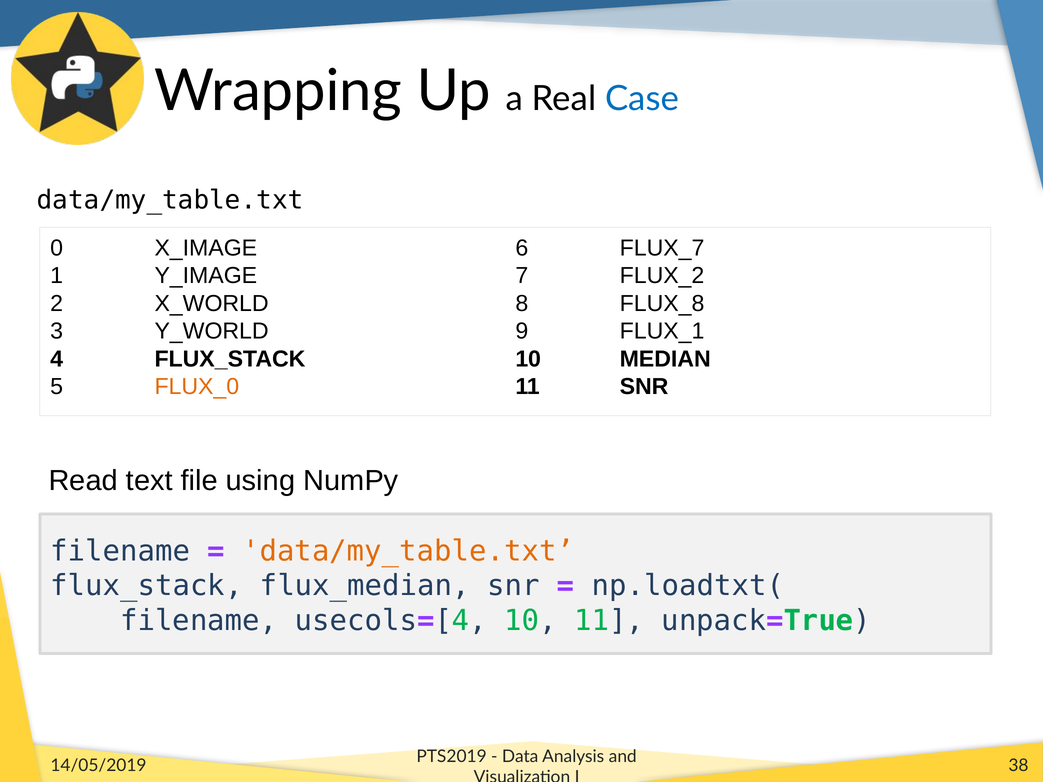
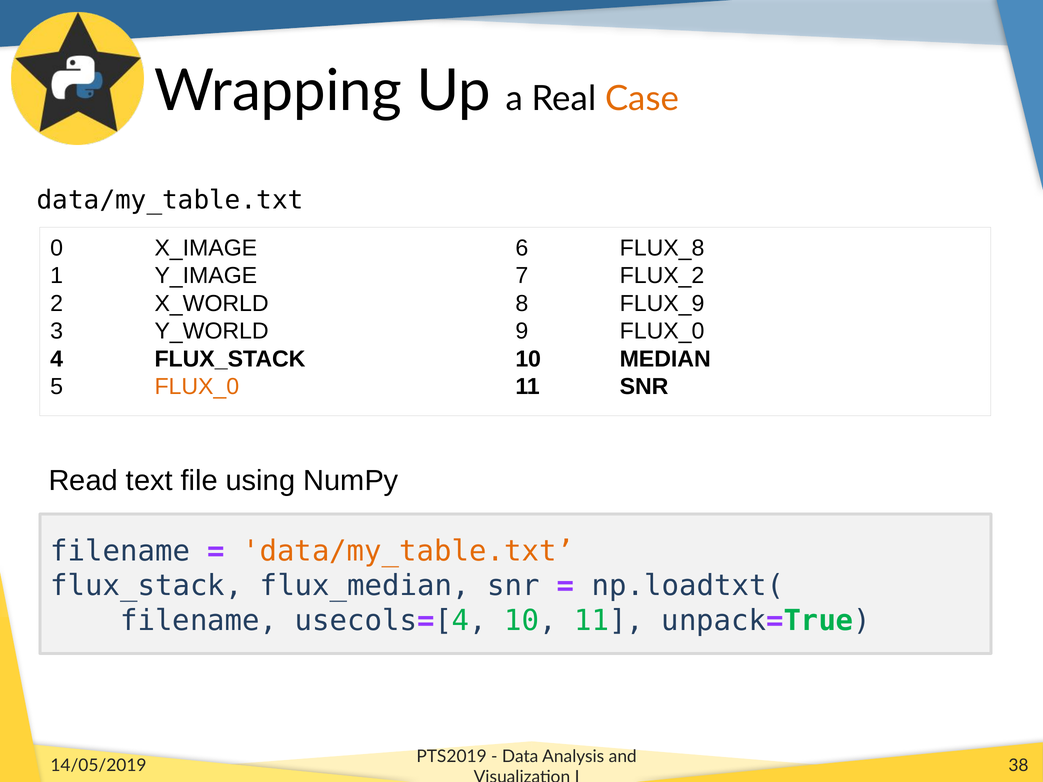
Case colour: blue -> orange (642, 99)
FLUX_7: FLUX_7 -> FLUX_8 (662, 248)
FLUX_8: FLUX_8 -> FLUX_9 (662, 304)
9 FLUX_1: FLUX_1 -> FLUX_0 (662, 331)
